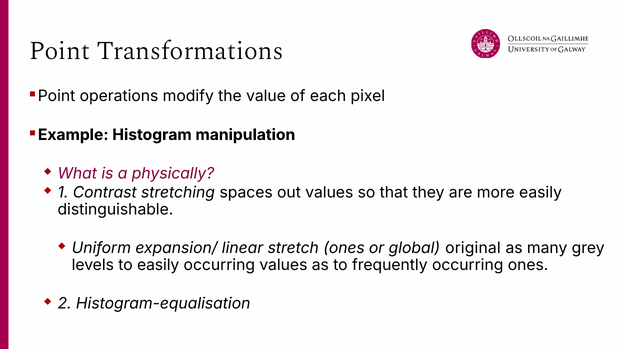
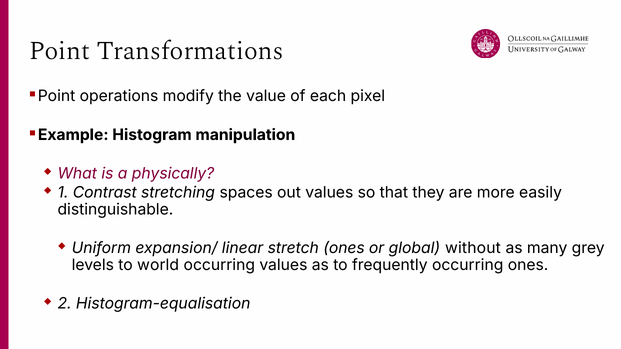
original: original -> without (473, 248)
to easily: easily -> world (158, 265)
